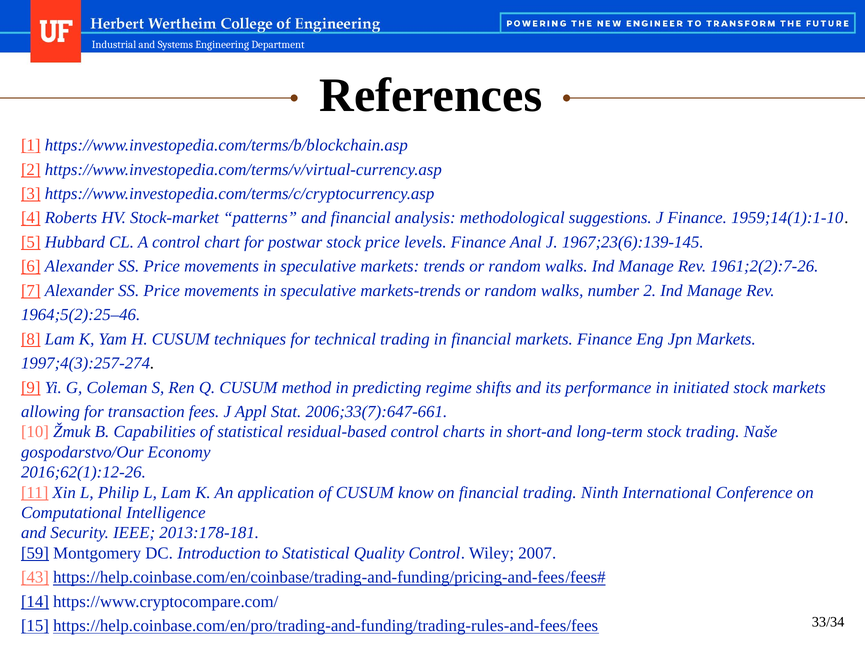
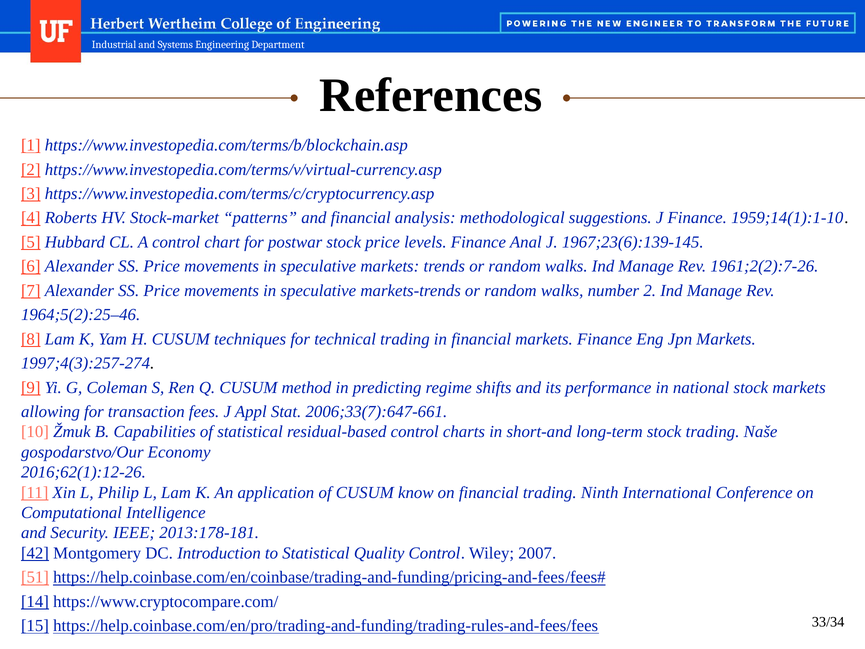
initiated: initiated -> national (701, 387)
59: 59 -> 42 (35, 553)
43: 43 -> 51 (35, 577)
